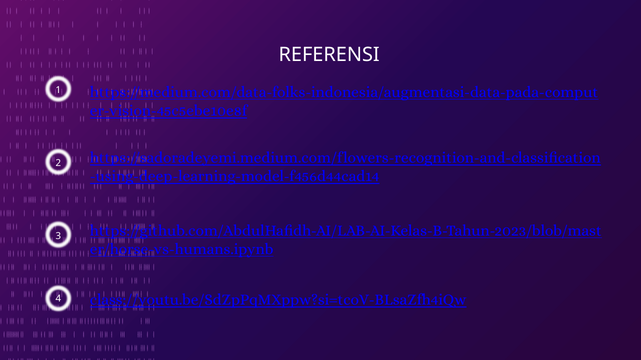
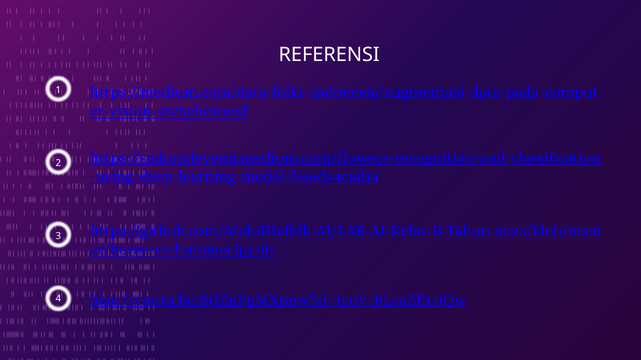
class://youtu.be/SdZpPqMXppw?si=tcoV-BLsaZfh4iQw: class://youtu.be/SdZpPqMXppw?si=tcoV-BLsaZfh4iQw -> bias://youtu.be/SdZpPqMXppw?si=tcoV-BLsaZfh4iQw (278, 300)
